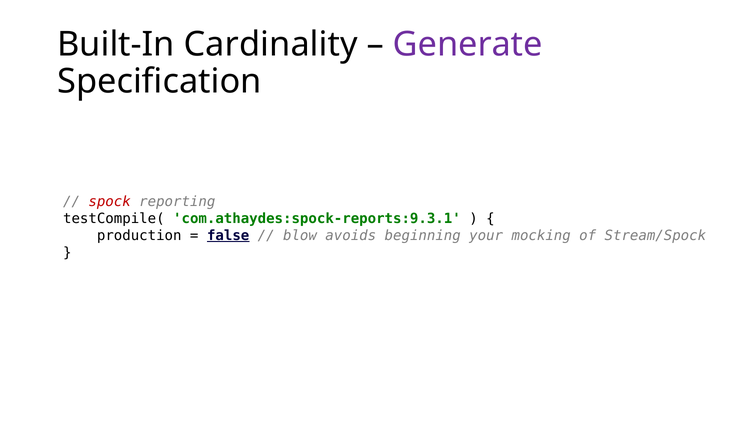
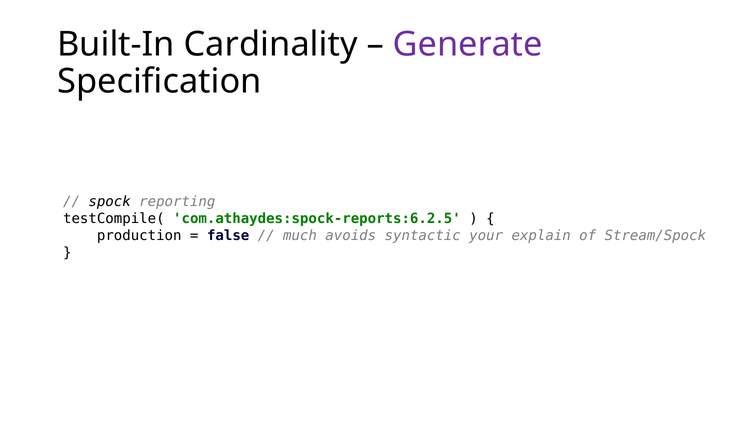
spock colour: red -> black (110, 202)
com.athaydes:spock-reports:9.3.1: com.athaydes:spock-reports:9.3.1 -> com.athaydes:spock-reports:6.2.5 (317, 219)
false underline: present -> none (228, 235)
blow: blow -> much (300, 235)
beginning: beginning -> syntactic (423, 235)
mocking: mocking -> explain (541, 235)
